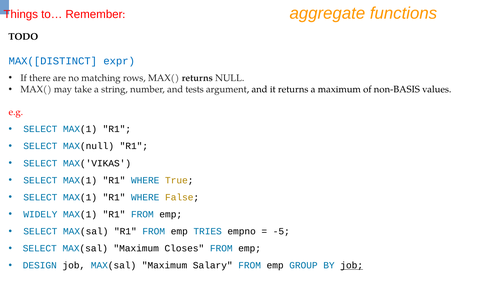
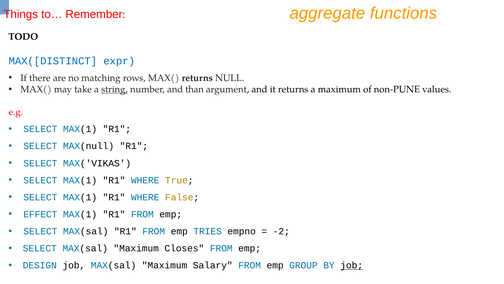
string underline: none -> present (114, 89)
tests: tests -> than (195, 89)
non-BASIS: non-BASIS -> non-PUNE (397, 89)
WIDELY: WIDELY -> EFFECT (40, 214)
-5: -5 -> -2 (281, 231)
